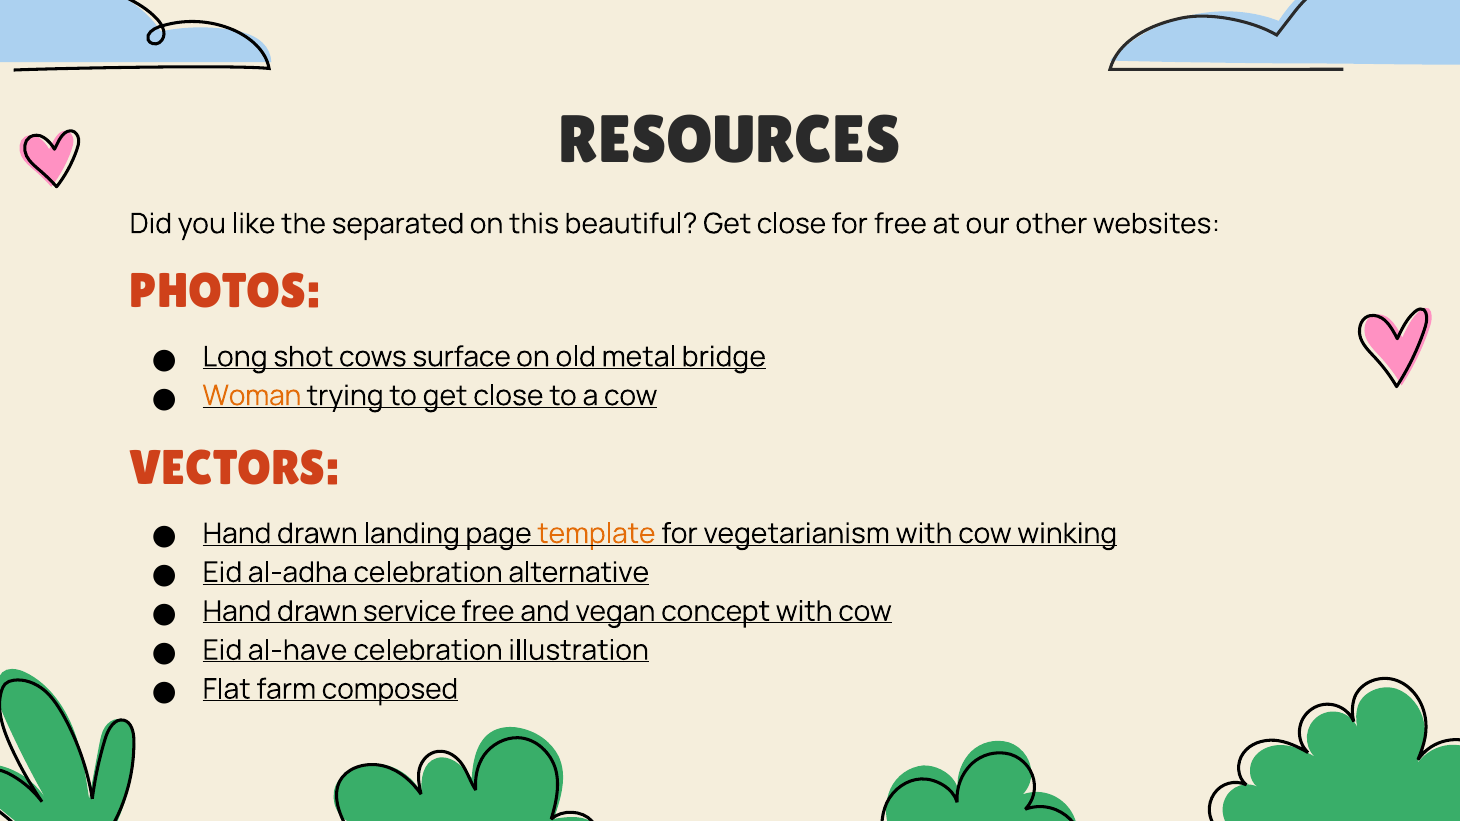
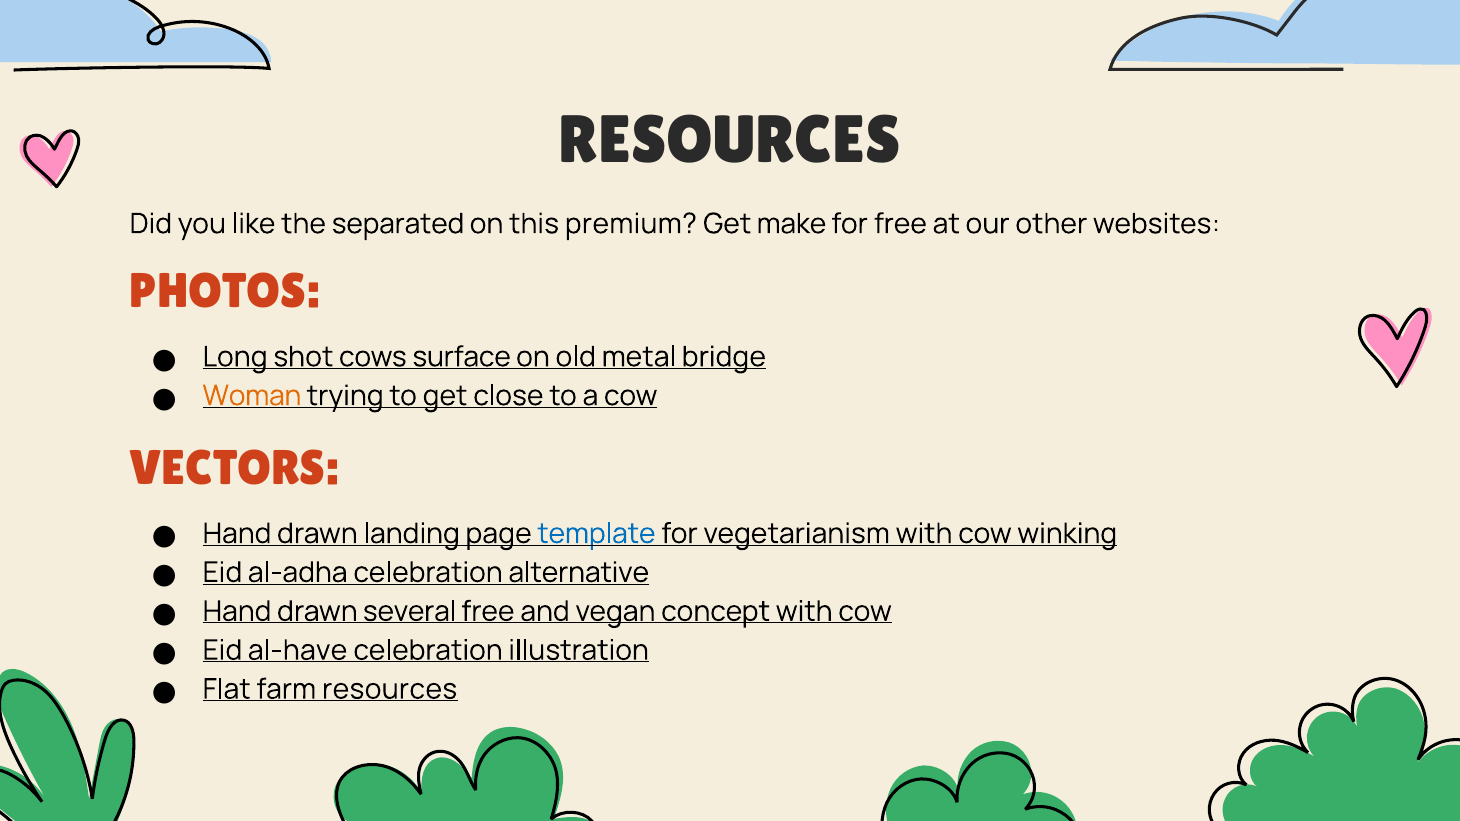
beautiful: beautiful -> premium (631, 224)
close: close -> make (791, 224)
template colour: orange -> blue (596, 534)
service: service -> several (410, 612)
farm composed: composed -> resources (390, 689)
